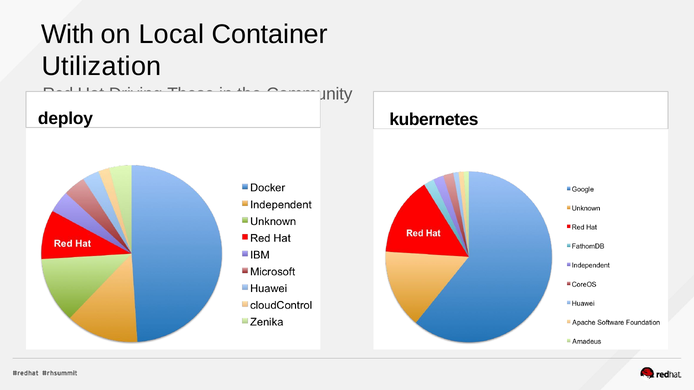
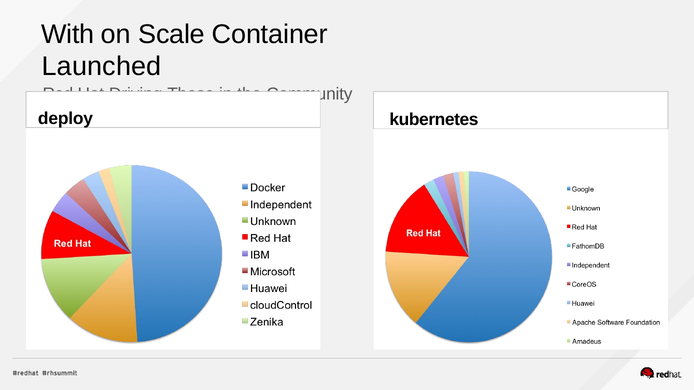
Local: Local -> Scale (172, 34)
Utilization: Utilization -> Launched (102, 67)
